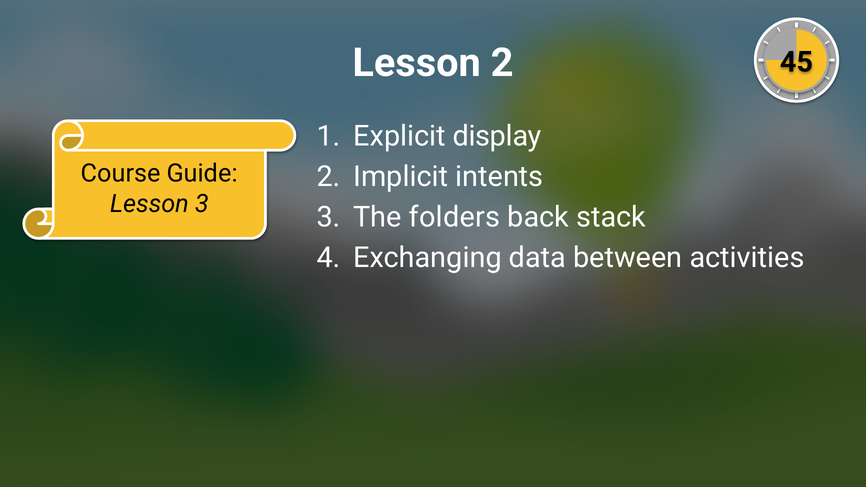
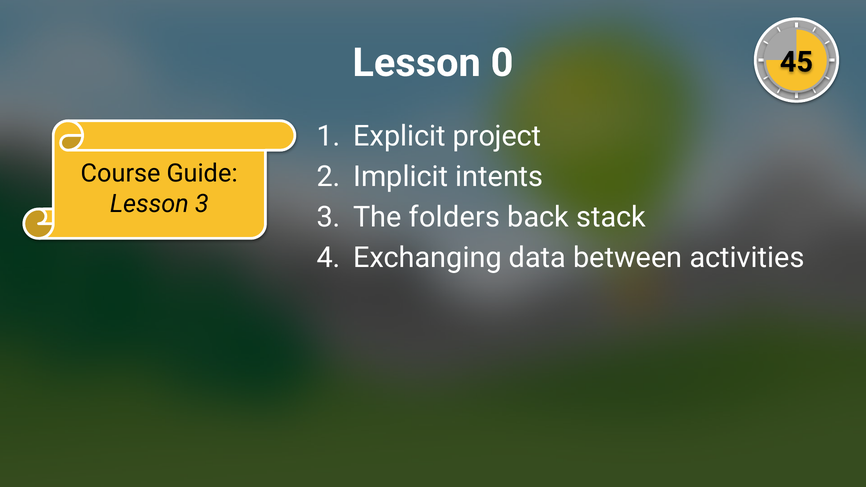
Lesson 2: 2 -> 0 (502, 63)
display: display -> project (497, 136)
